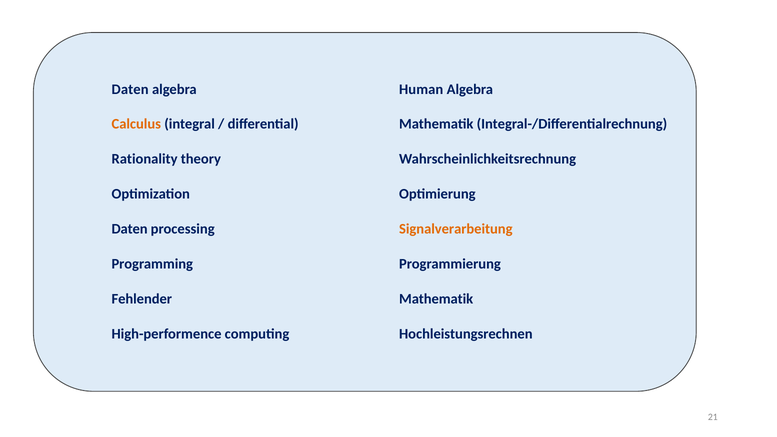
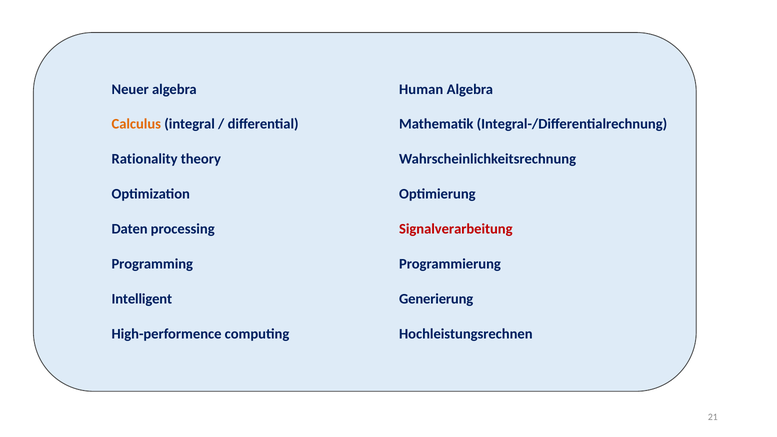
Daten: Daten -> Neuer (130, 89)
Signalverarbeitung colour: orange -> red (456, 229)
Fehlender: Fehlender -> Intelligent (142, 299)
Mathematik: Mathematik -> Generierung (436, 299)
